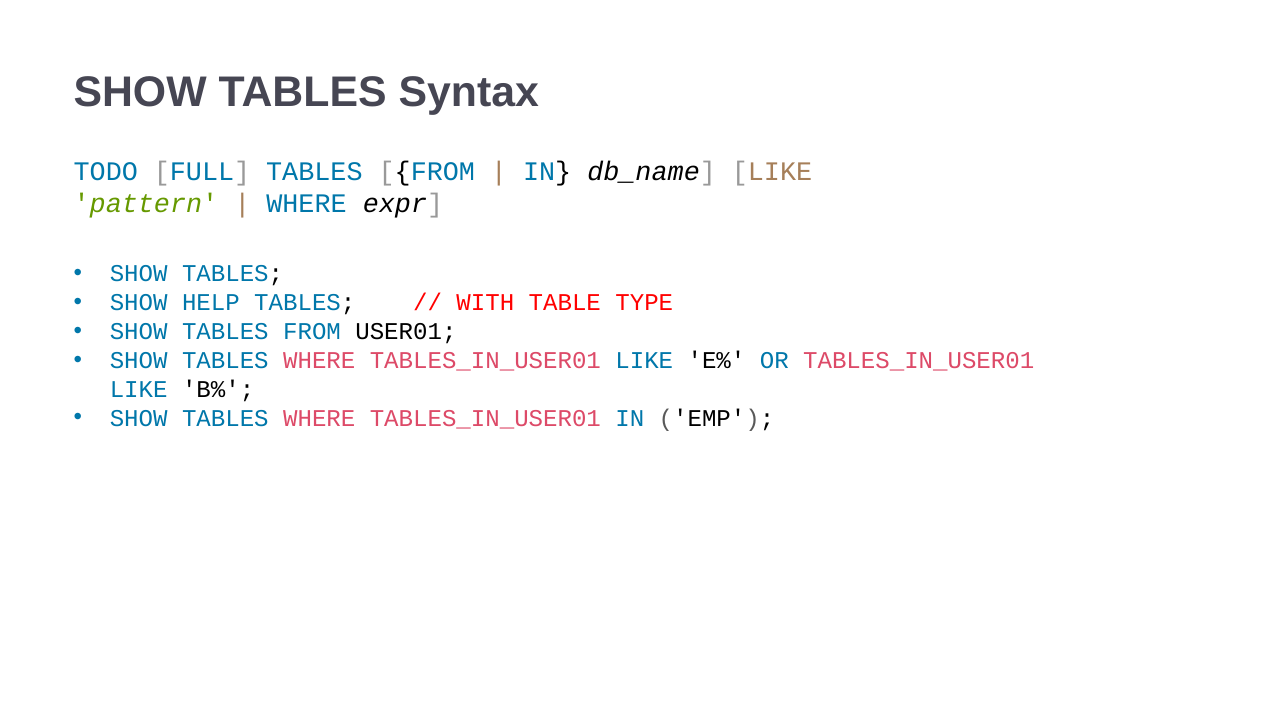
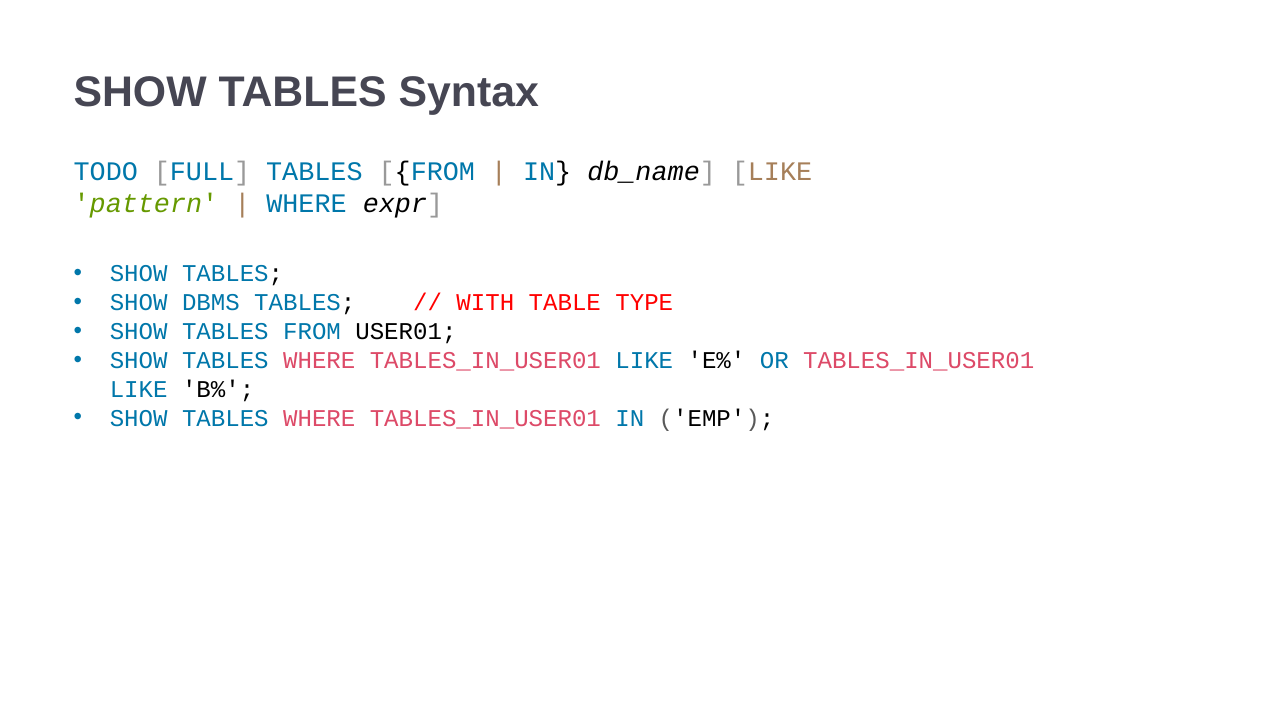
HELP: HELP -> DBMS (211, 303)
